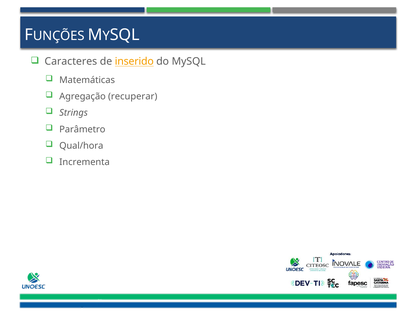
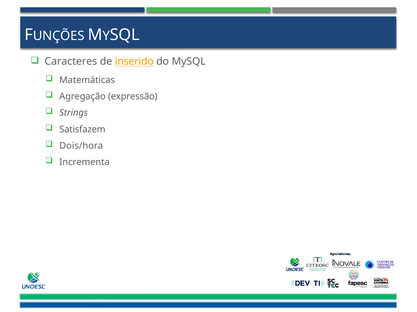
recuperar: recuperar -> expressão (133, 97)
Parâmetro: Parâmetro -> Satisfazem (82, 130)
Qual/hora: Qual/hora -> Dois/hora (81, 146)
